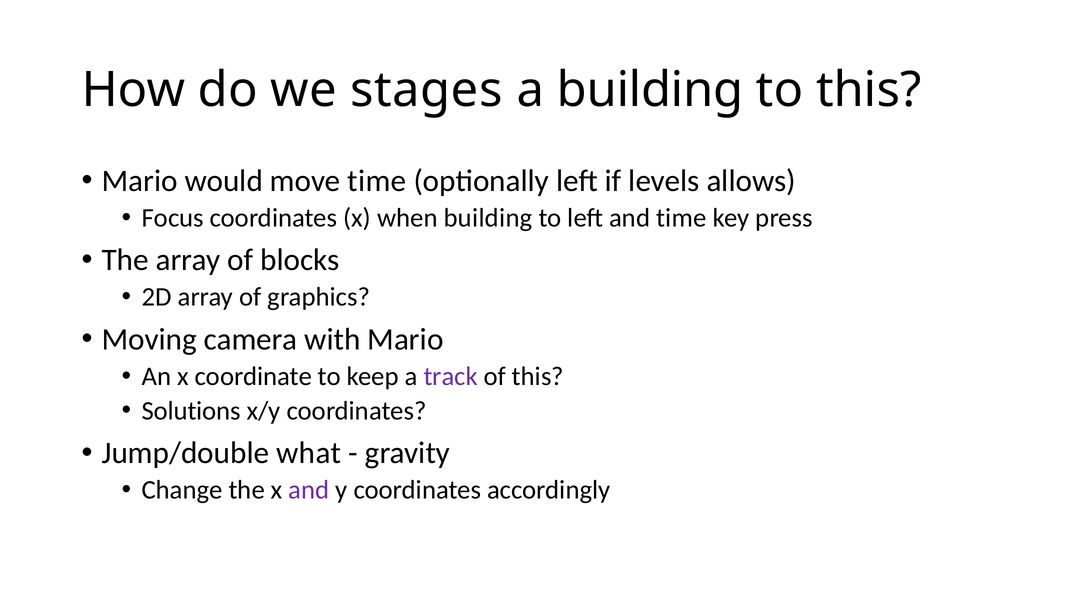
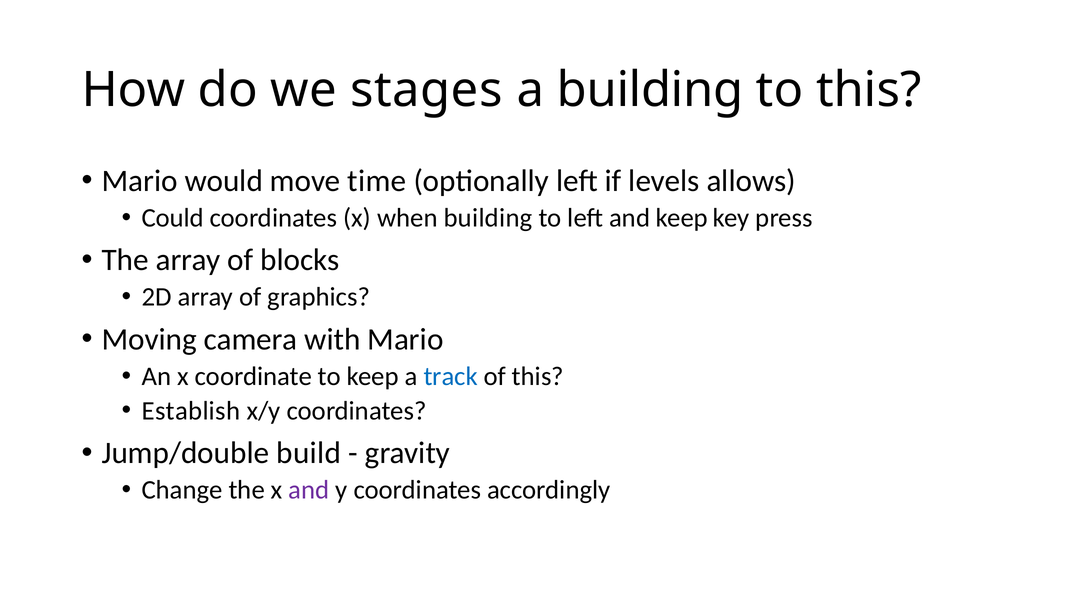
Focus: Focus -> Could (173, 218)
and time: time -> keep (682, 218)
track colour: purple -> blue (451, 376)
Solutions: Solutions -> Establish (191, 411)
what: what -> build (309, 453)
